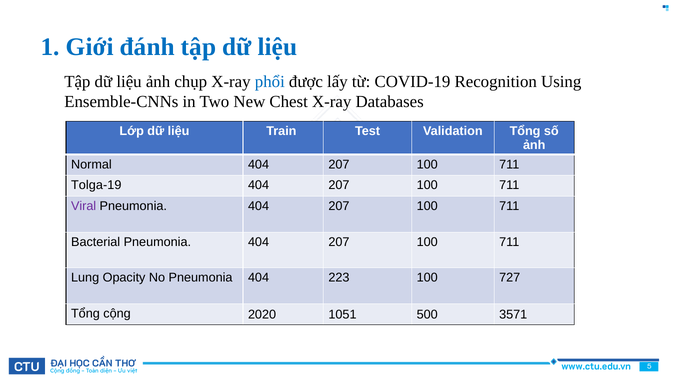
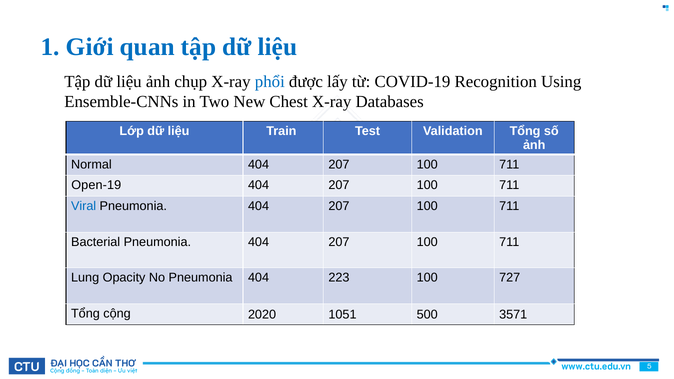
đánh: đánh -> quan (147, 47)
Tolga-19: Tolga-19 -> Open-19 (96, 185)
Viral colour: purple -> blue (84, 206)
